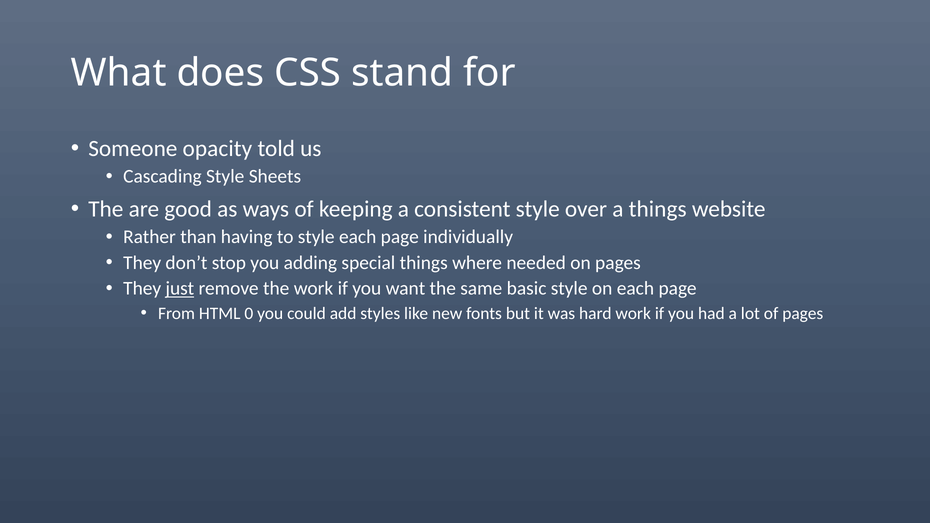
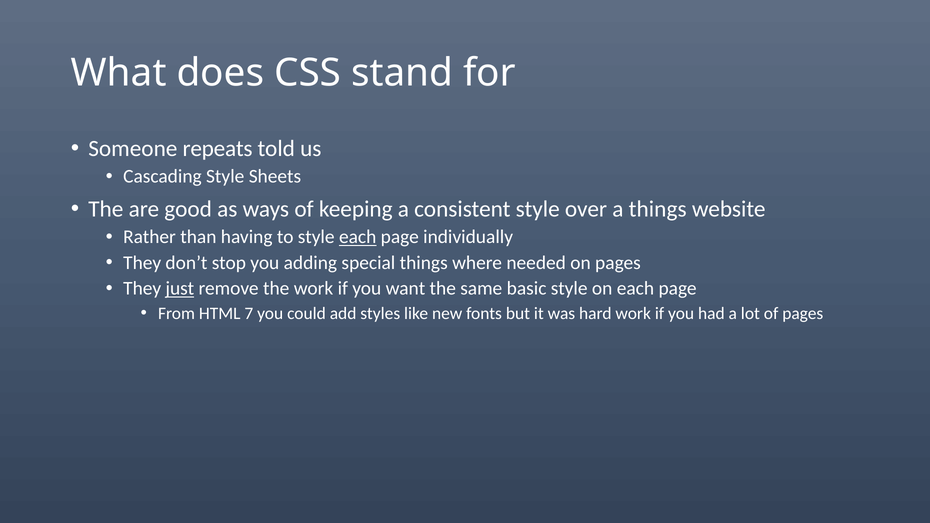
opacity: opacity -> repeats (218, 149)
each underline: none -> present (358, 237)
0: 0 -> 7 (249, 313)
